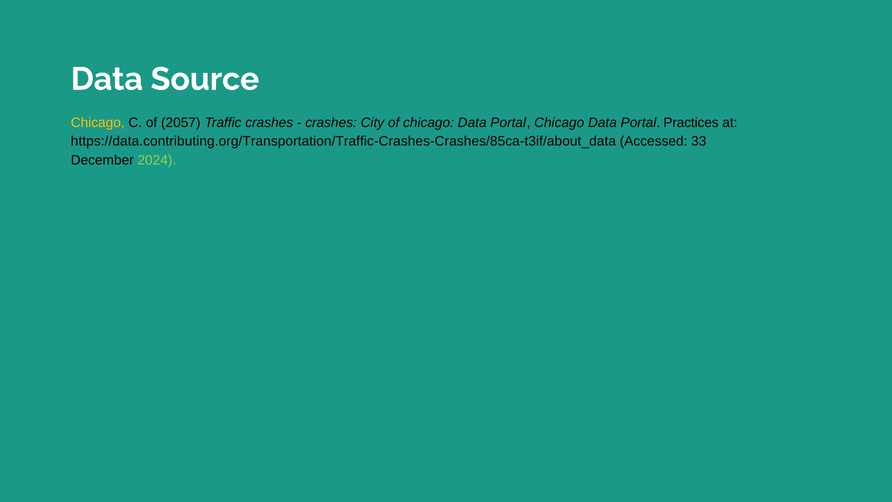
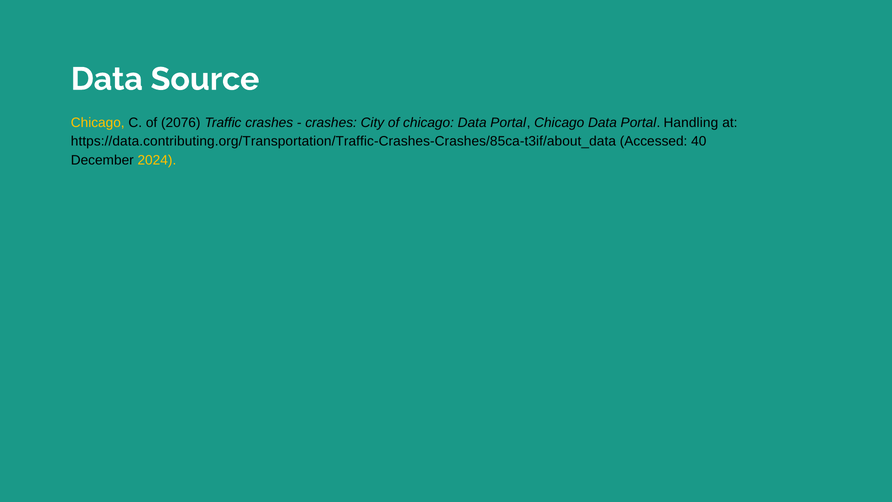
2057: 2057 -> 2076 (181, 123)
Practices: Practices -> Handling (691, 123)
33: 33 -> 40 (699, 141)
2024 colour: light green -> yellow (157, 160)
